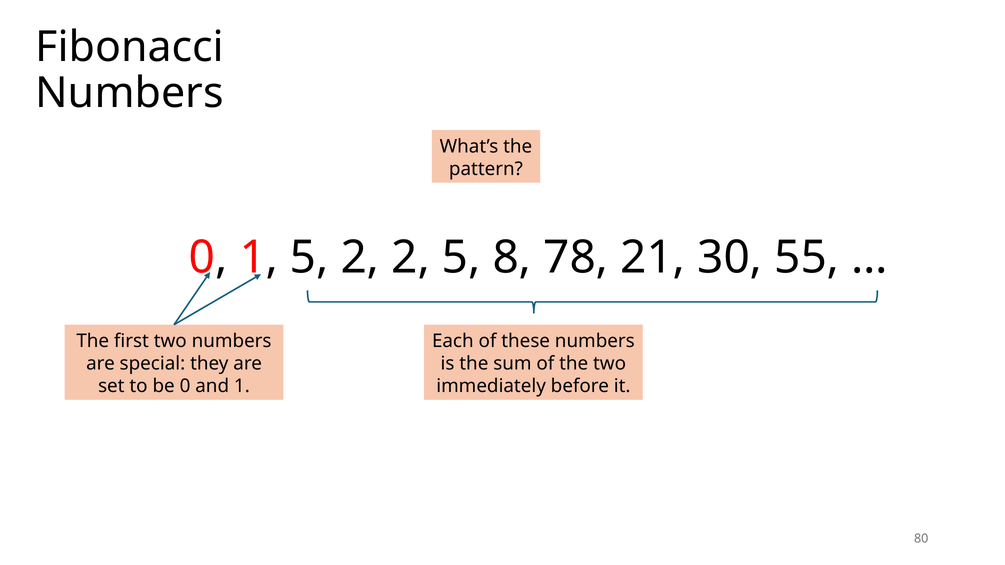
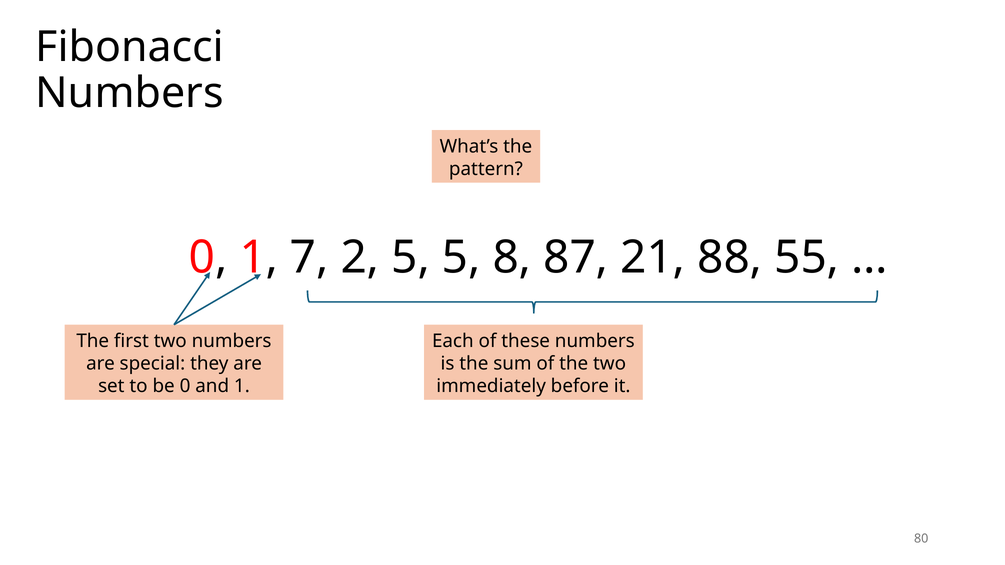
1 5: 5 -> 7 (309, 258)
2 2: 2 -> 5 (411, 258)
78: 78 -> 87 (576, 258)
30: 30 -> 88 (730, 258)
